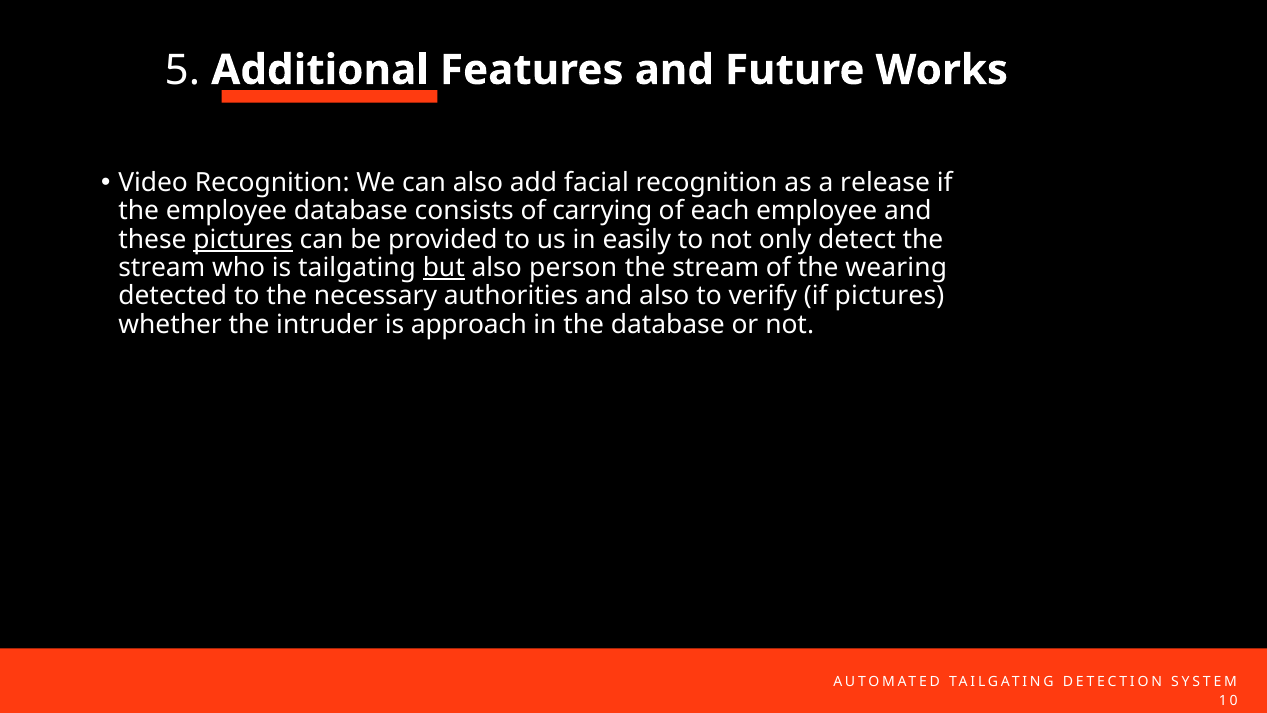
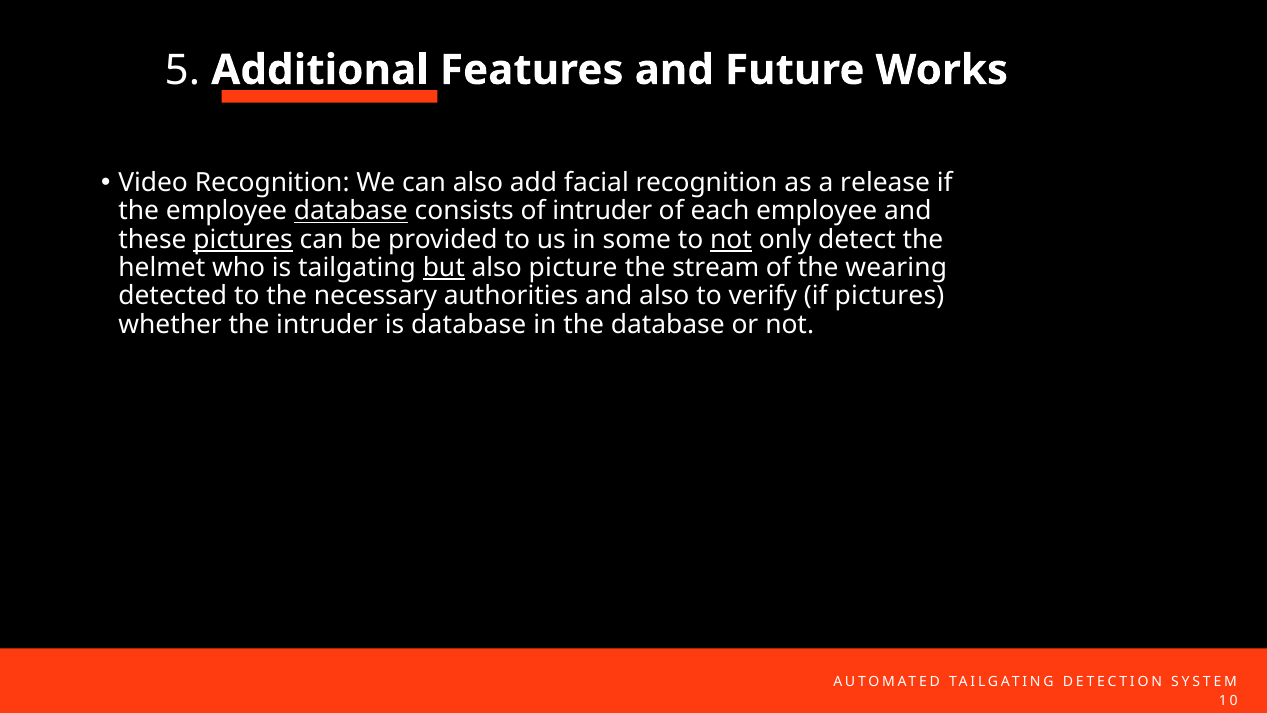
database underline: none -> present (351, 211)
of carrying: carrying -> intruder (602, 211)
easily: easily -> some (637, 239)
not underline: none -> present (731, 239)
stream: stream -> helmet (162, 268)
person: person -> picture (573, 268)
is approach: approach -> database (469, 324)
